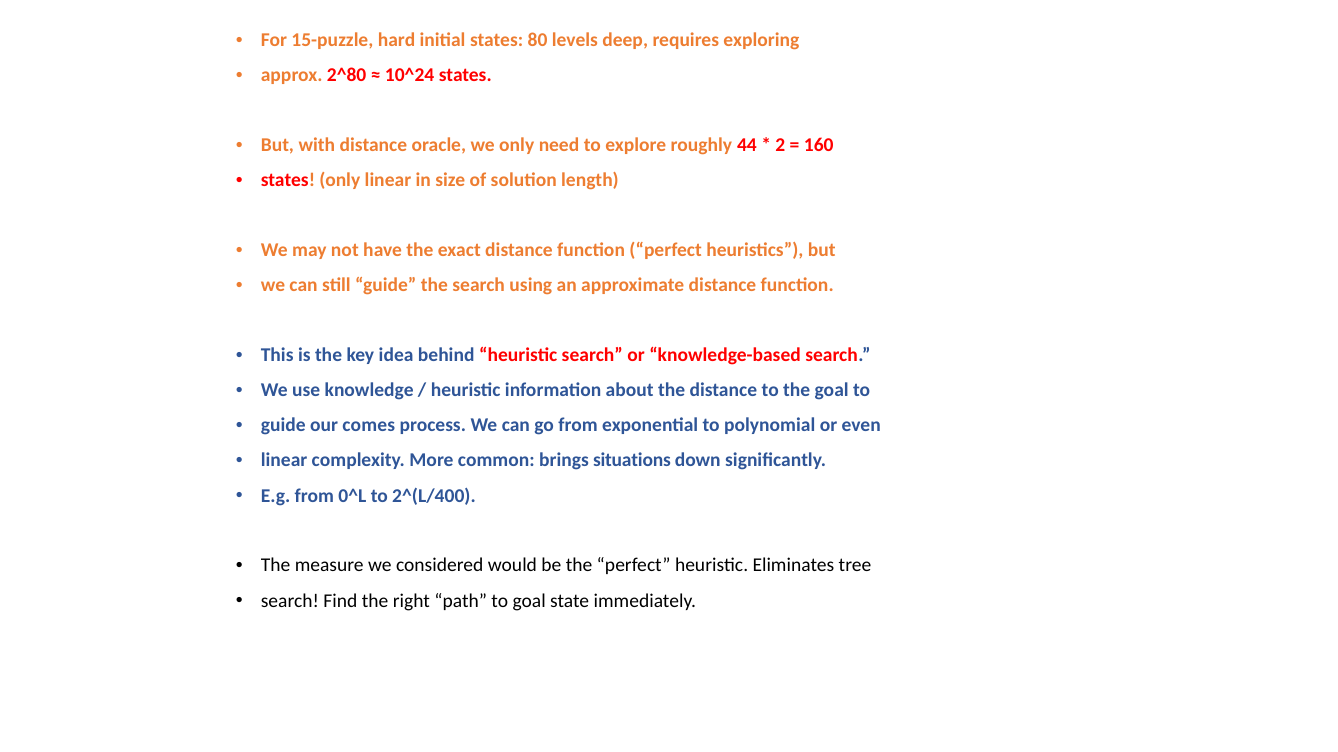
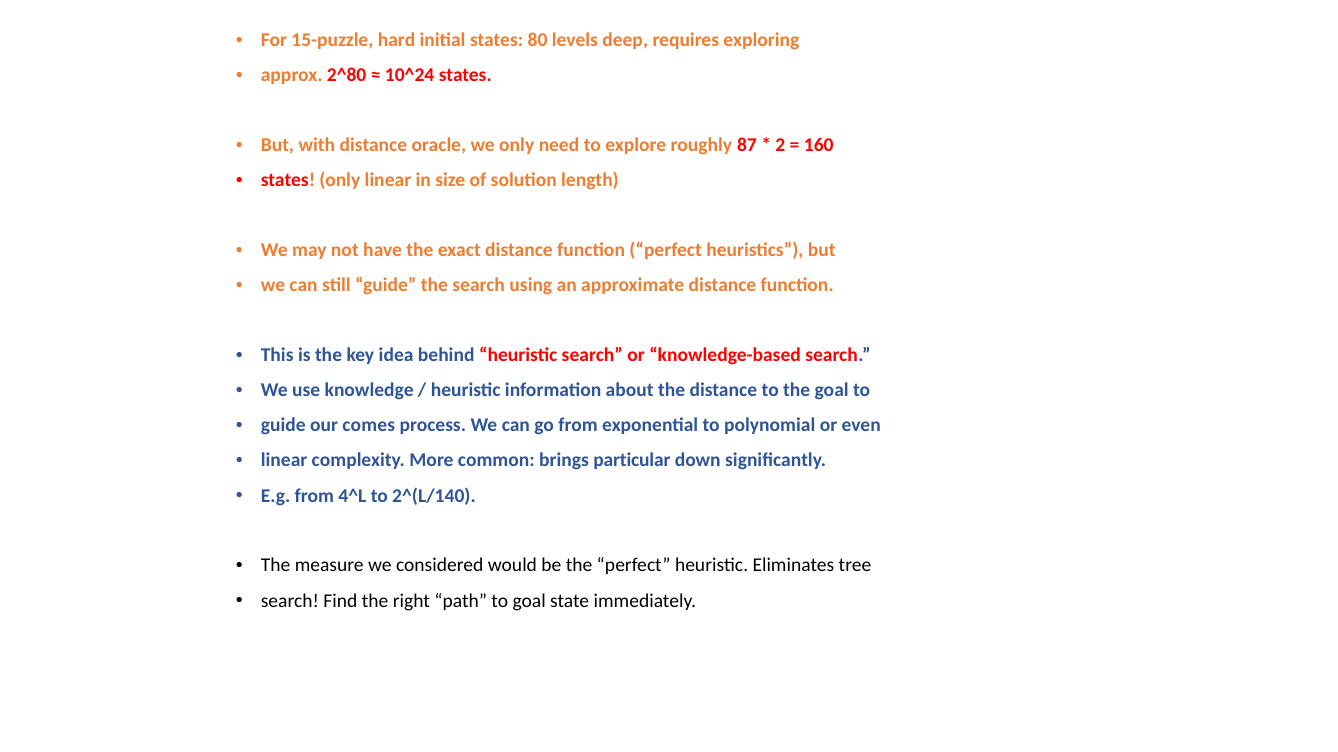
44: 44 -> 87 (747, 146)
situations: situations -> particular (632, 461)
0^L: 0^L -> 4^L (352, 496)
2^(L/400: 2^(L/400 -> 2^(L/140 (434, 496)
